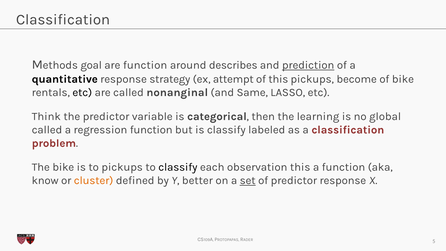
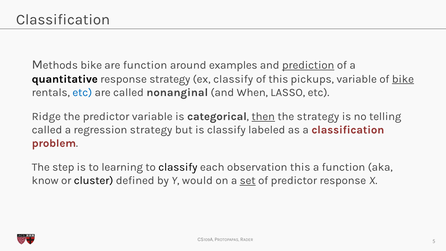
goal: goal -> bike (91, 65)
describes: describes -> examples (233, 65)
ex attempt: attempt -> classify (233, 79)
pickups become: become -> variable (357, 79)
bike underline: none -> present (403, 79)
etc colour: black -> blue (82, 92)
Same: Same -> When (252, 92)
Think: Think -> Ridge (46, 116)
then underline: none -> present (263, 116)
the learning: learning -> strategy (318, 116)
global: global -> telling (385, 116)
regression function: function -> strategy (151, 130)
The bike: bike -> step (63, 167)
to pickups: pickups -> learning (122, 167)
cluster colour: orange -> black (94, 180)
better: better -> would (197, 180)
